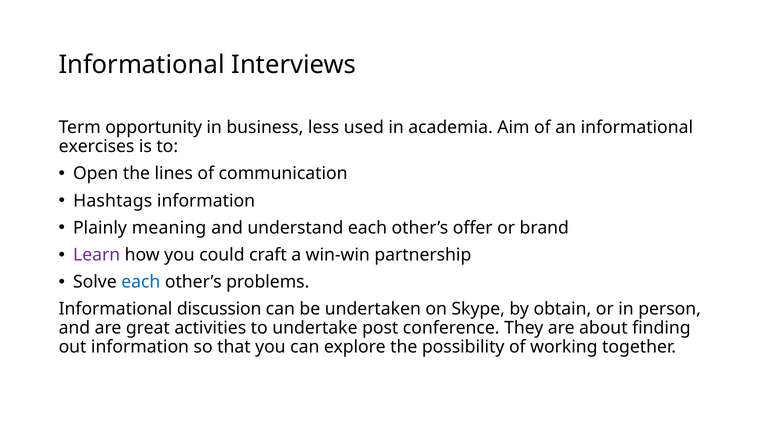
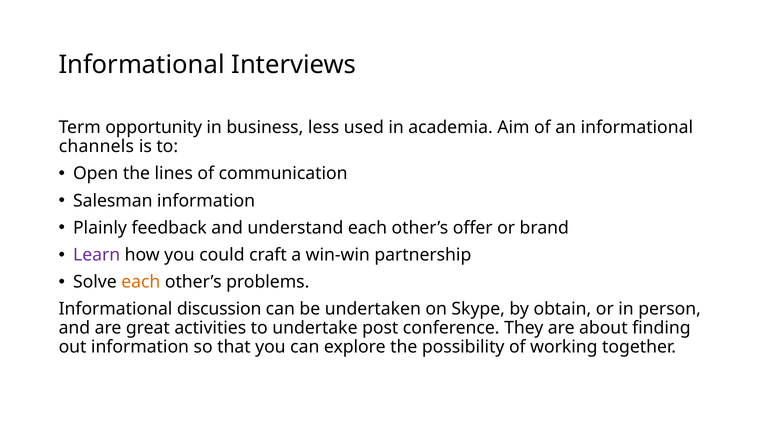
exercises: exercises -> channels (96, 146)
Hashtags: Hashtags -> Salesman (113, 201)
meaning: meaning -> feedback (169, 228)
each colour: blue -> orange (141, 282)
